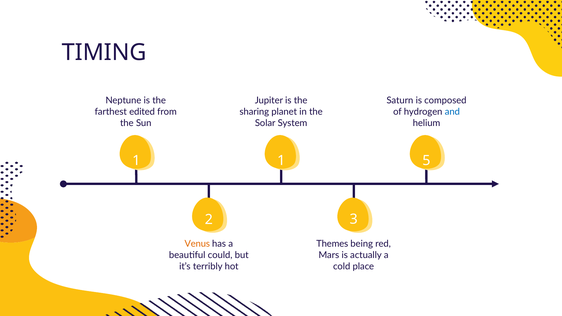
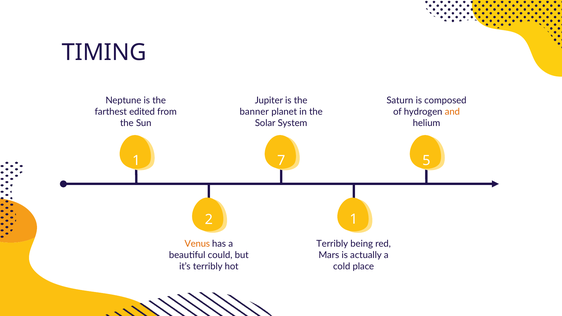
sharing: sharing -> banner (254, 112)
and colour: blue -> orange (452, 112)
1 1: 1 -> 7 (281, 161)
3: 3 -> 1 (354, 219)
Themes: Themes -> Terribly (332, 244)
